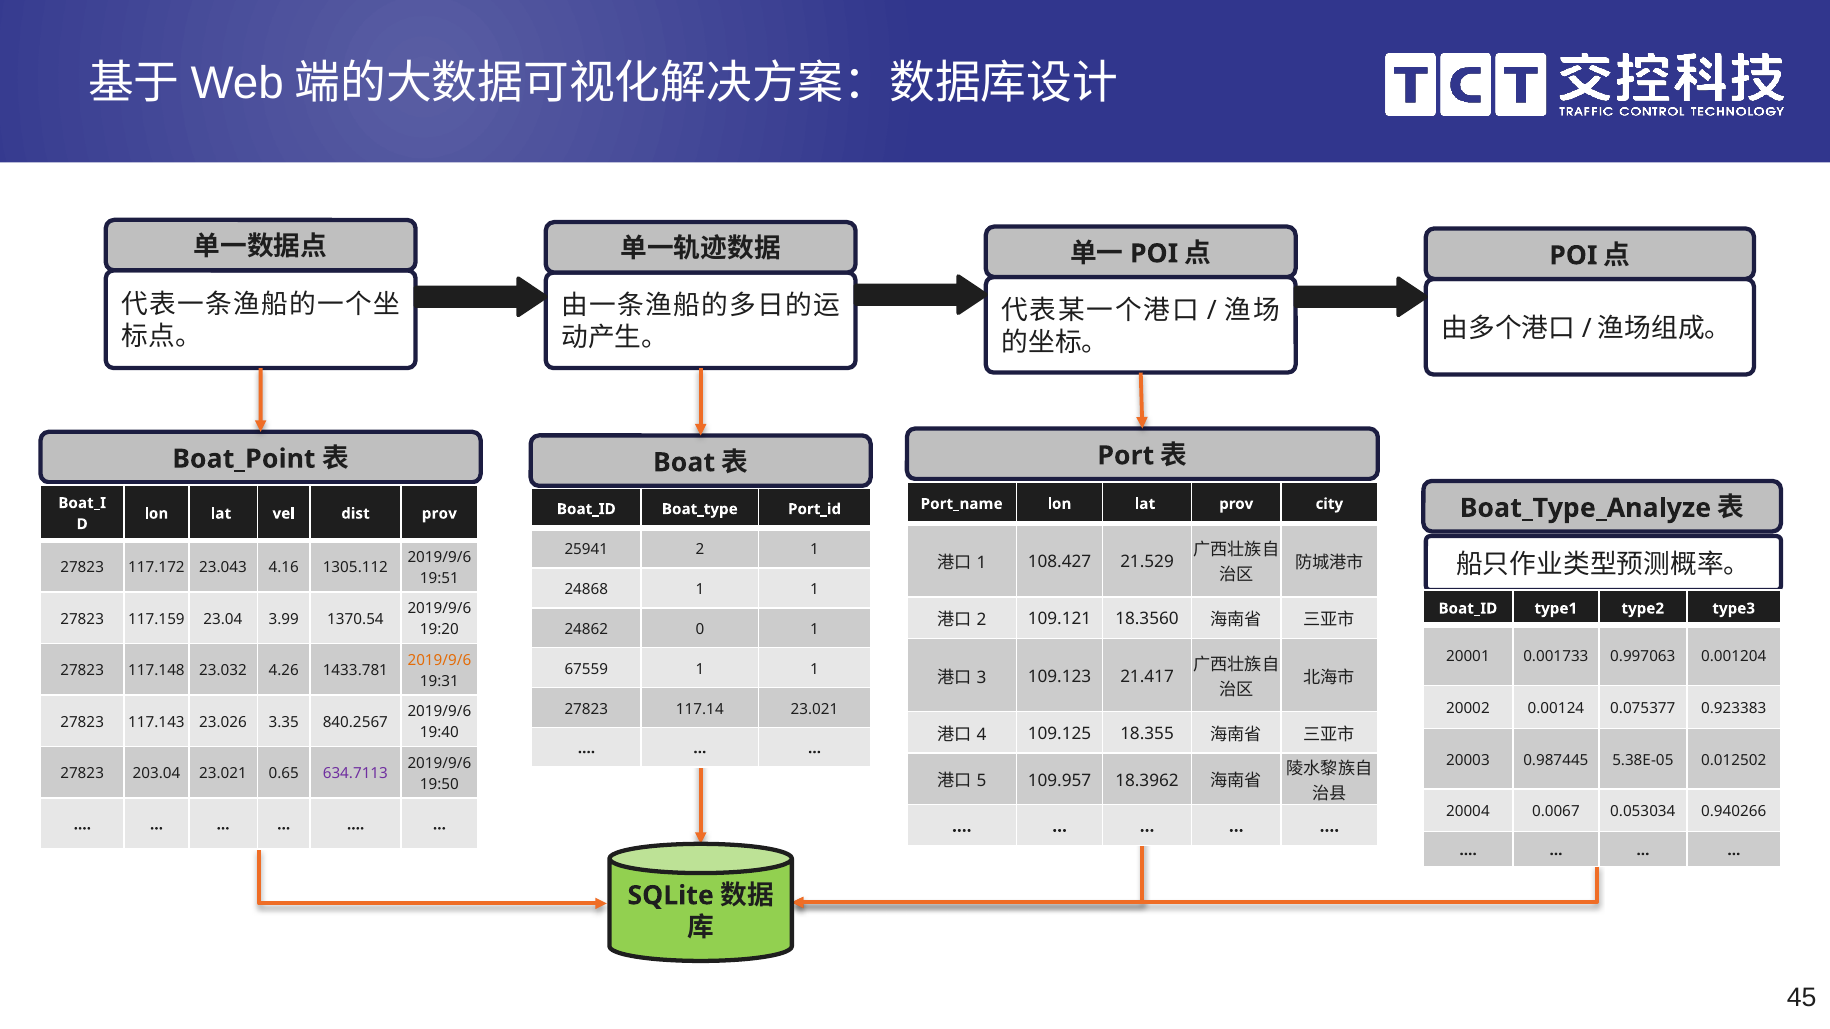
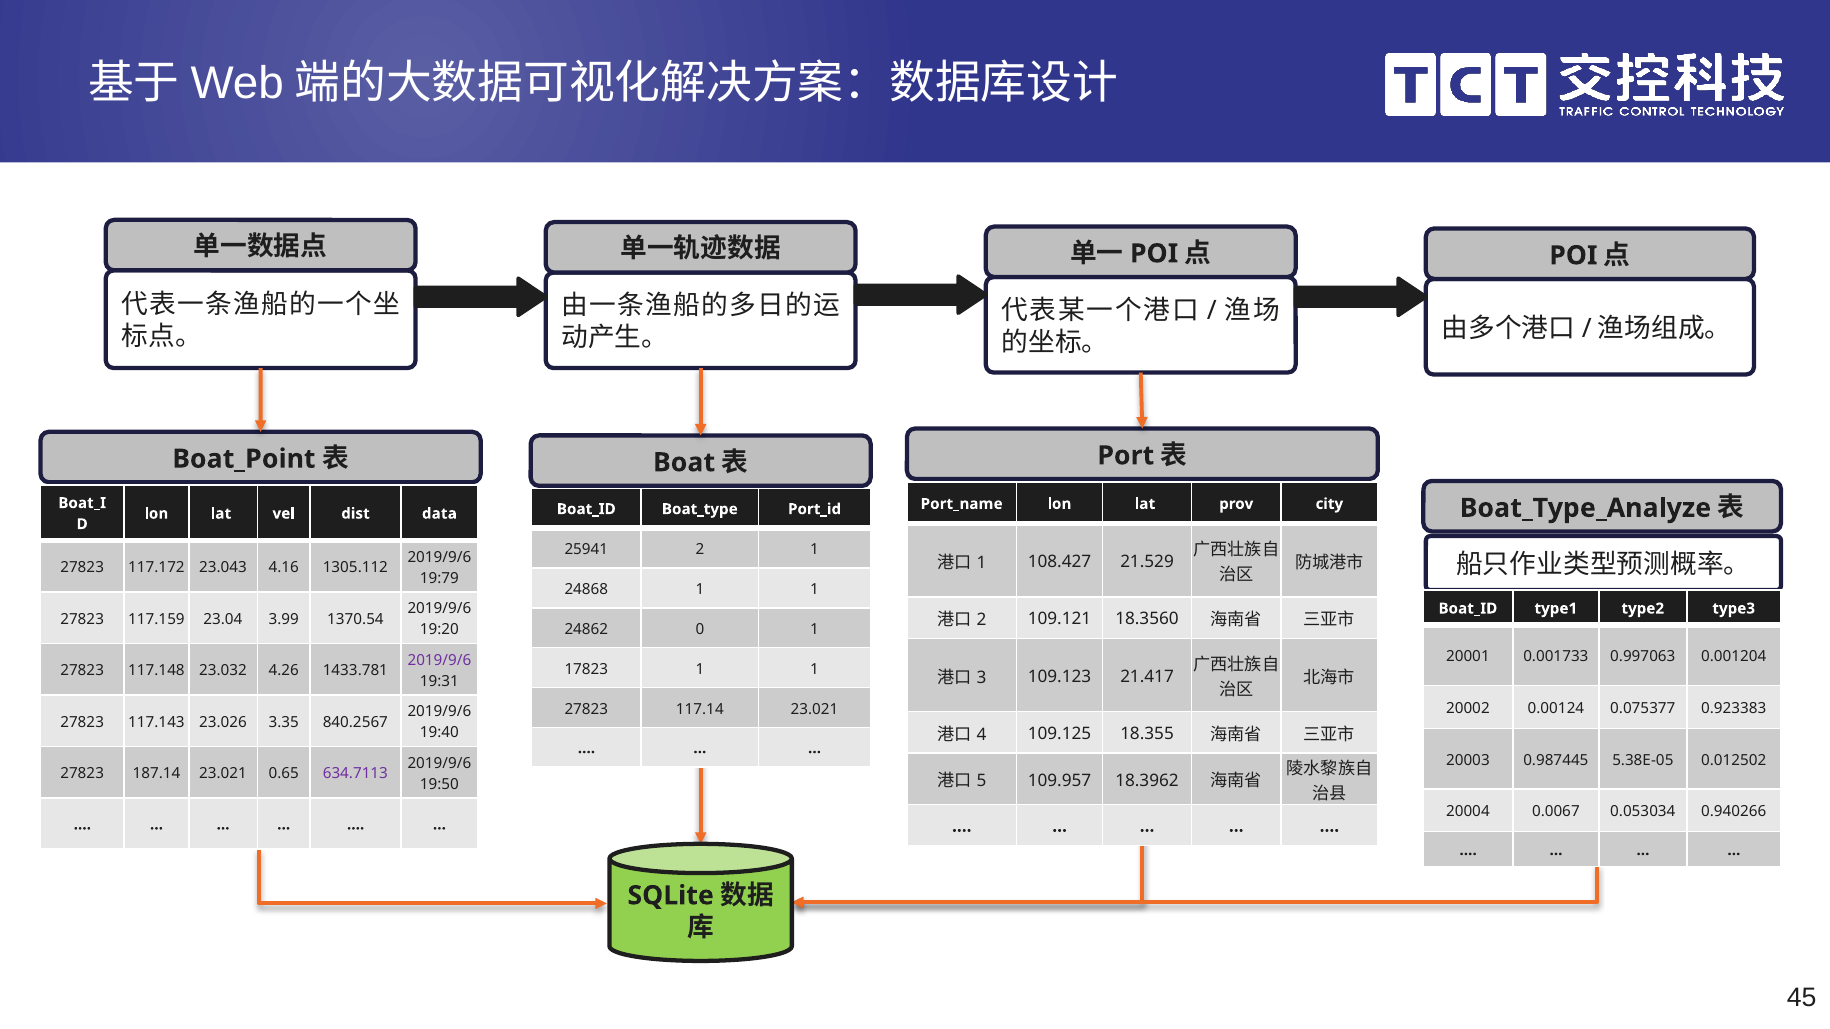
dist prov: prov -> data (439, 514)
19:51: 19:51 -> 19:79 (439, 579)
2019/9/6 colour: orange -> purple (439, 661)
67559: 67559 -> 17823 (586, 669)
203.04: 203.04 -> 187.14 (156, 774)
